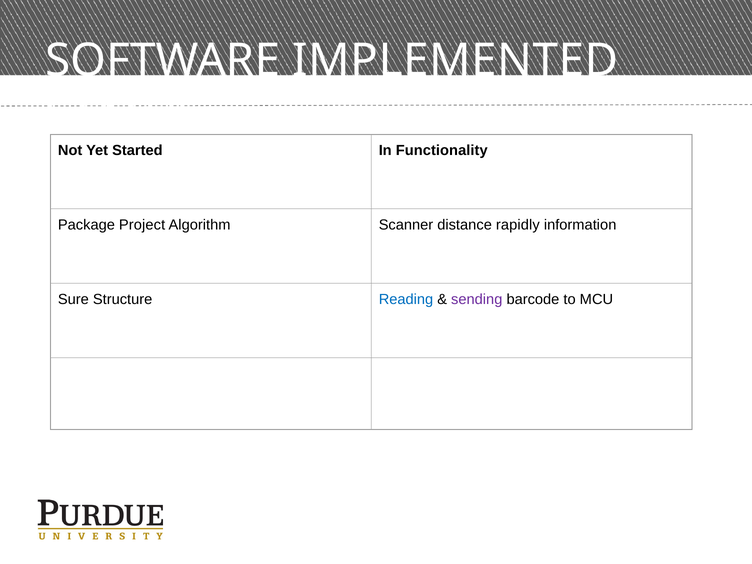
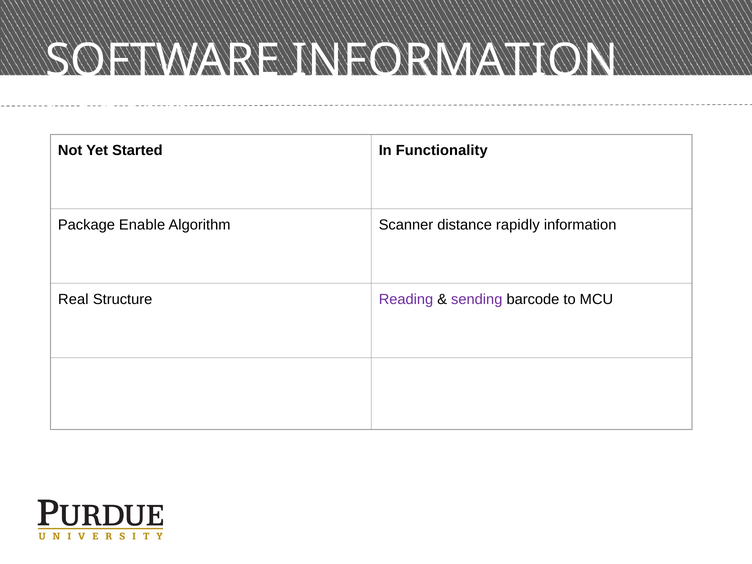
SOFTWARE IMPLEMENTED: IMPLEMENTED -> INFORMATION (455, 60)
Project: Project -> Enable (142, 225)
Sure: Sure -> Real (73, 299)
Reading colour: blue -> purple (406, 299)
